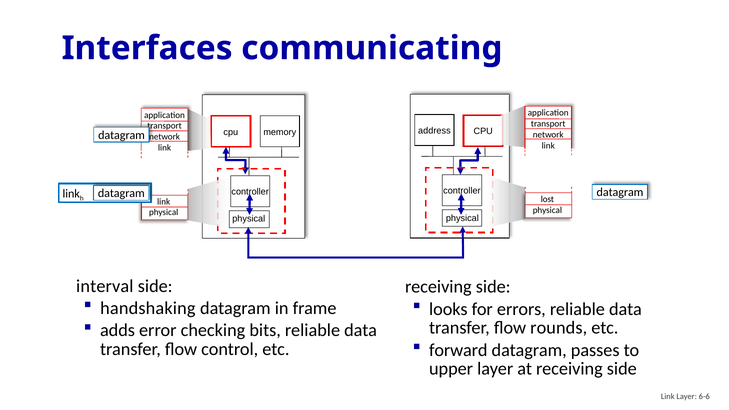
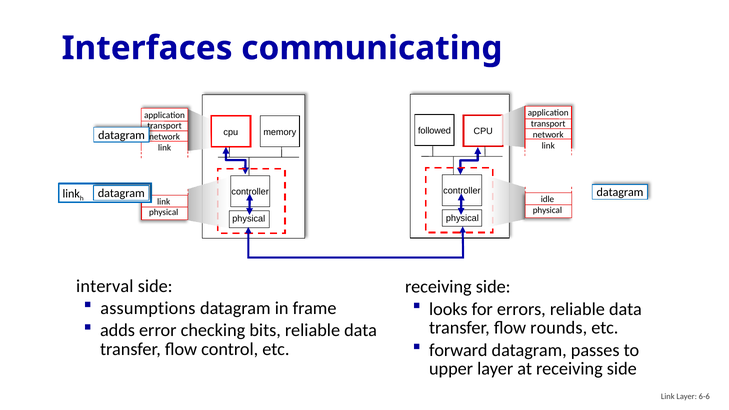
address: address -> followed (434, 131)
lost: lost -> idle (547, 199)
handshaking: handshaking -> assumptions (148, 308)
